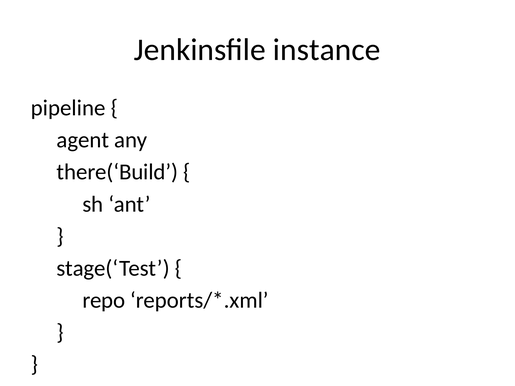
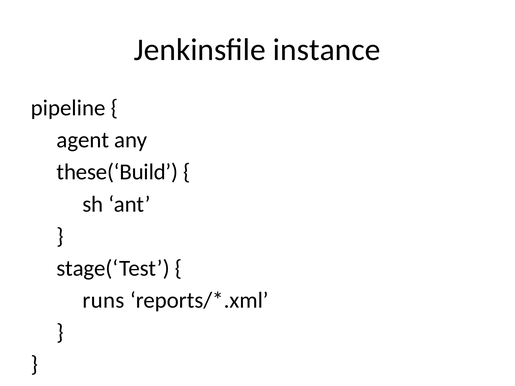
there(‘Build: there(‘Build -> these(‘Build (117, 172)
repo: repo -> runs (103, 301)
